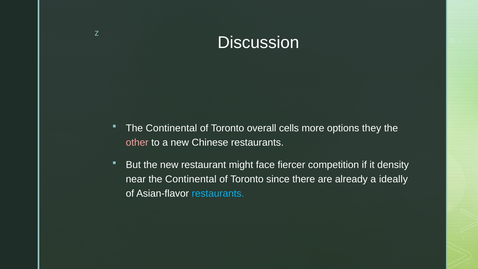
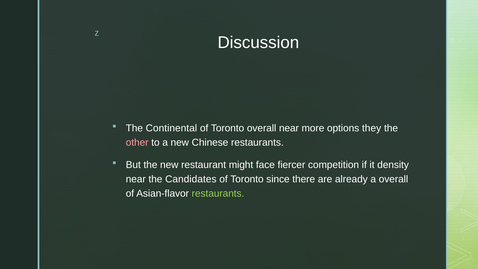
overall cells: cells -> near (289, 128)
near the Continental: Continental -> Candidates (191, 179)
a ideally: ideally -> overall (393, 179)
restaurants colour: light blue -> light green (218, 193)
